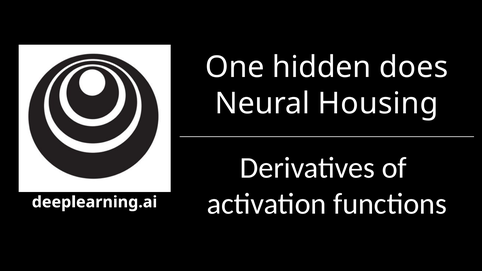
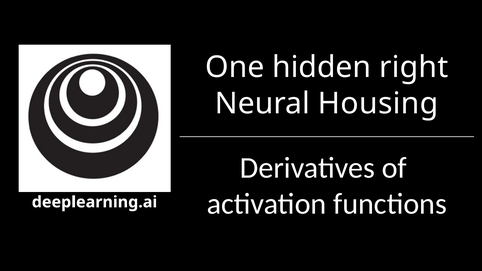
does: does -> right (414, 67)
